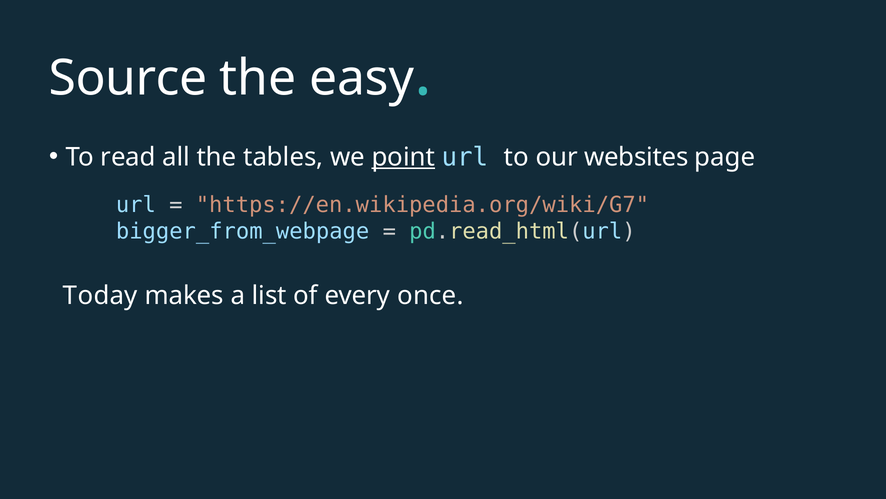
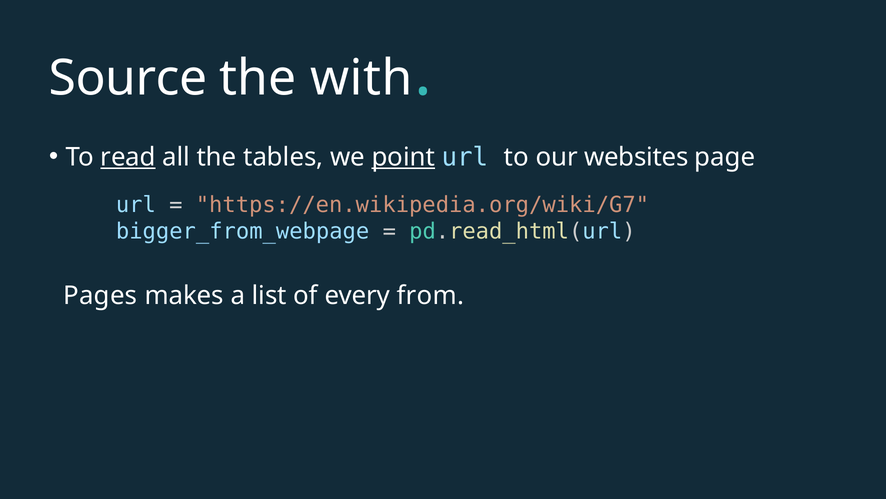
easy: easy -> with (361, 78)
read underline: none -> present (128, 157)
Today: Today -> Pages (100, 295)
once: once -> from (430, 295)
